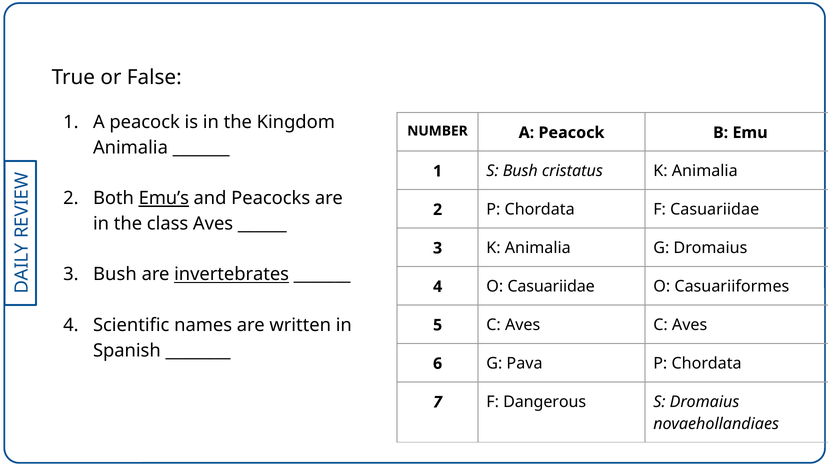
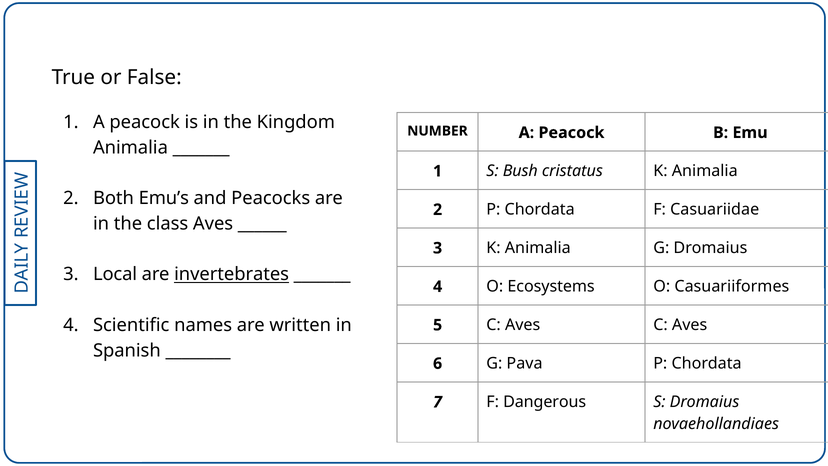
Emu’s underline: present -> none (164, 198)
3 Bush: Bush -> Local (115, 274)
O Casuariidae: Casuariidae -> Ecosystems (551, 286)
